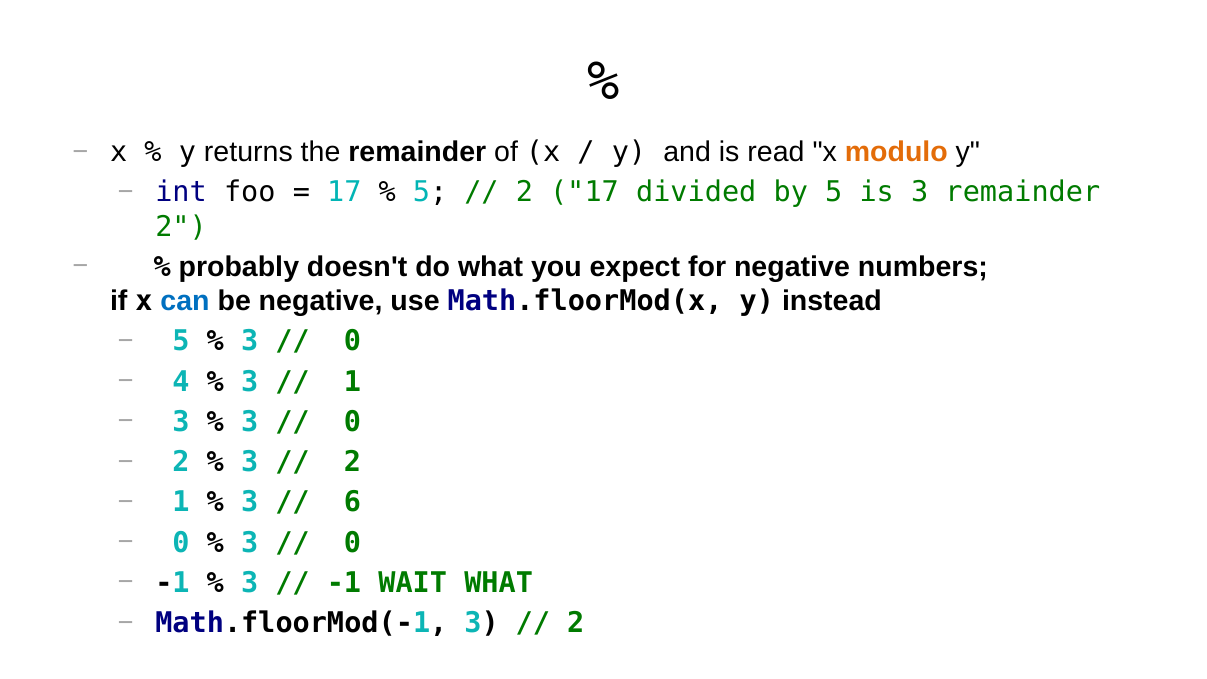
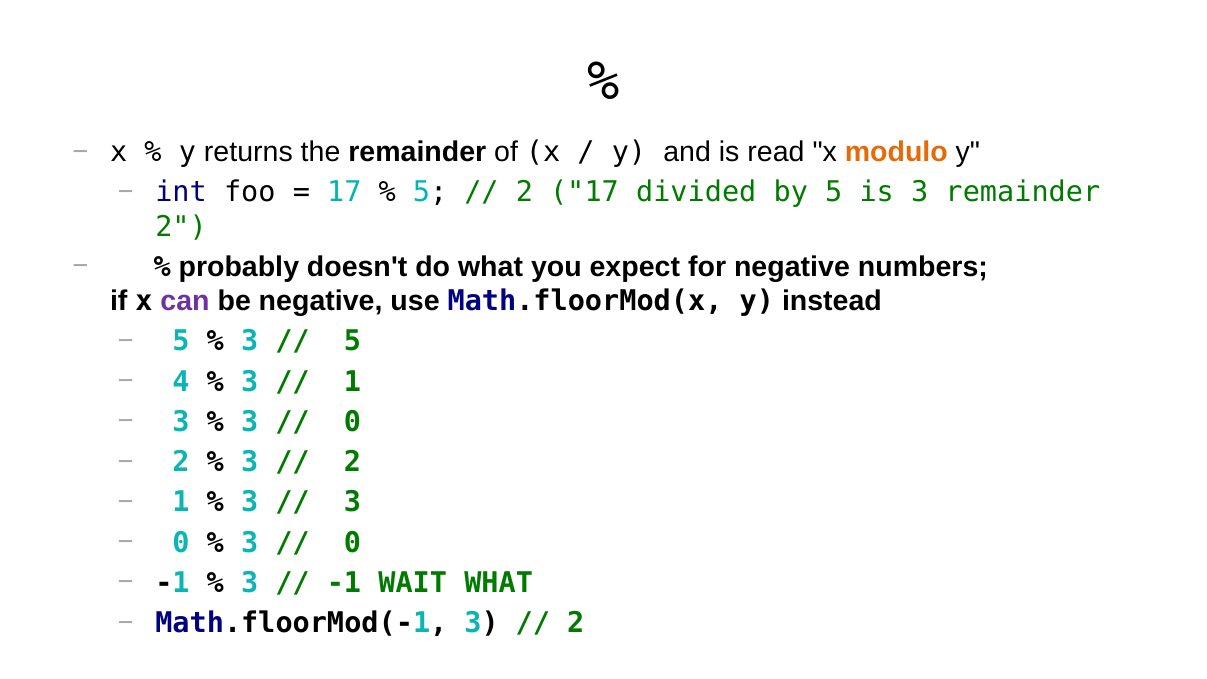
can colour: blue -> purple (185, 301)
0: 0 -> 5 (353, 341)
6: 6 -> 3 (353, 502)
